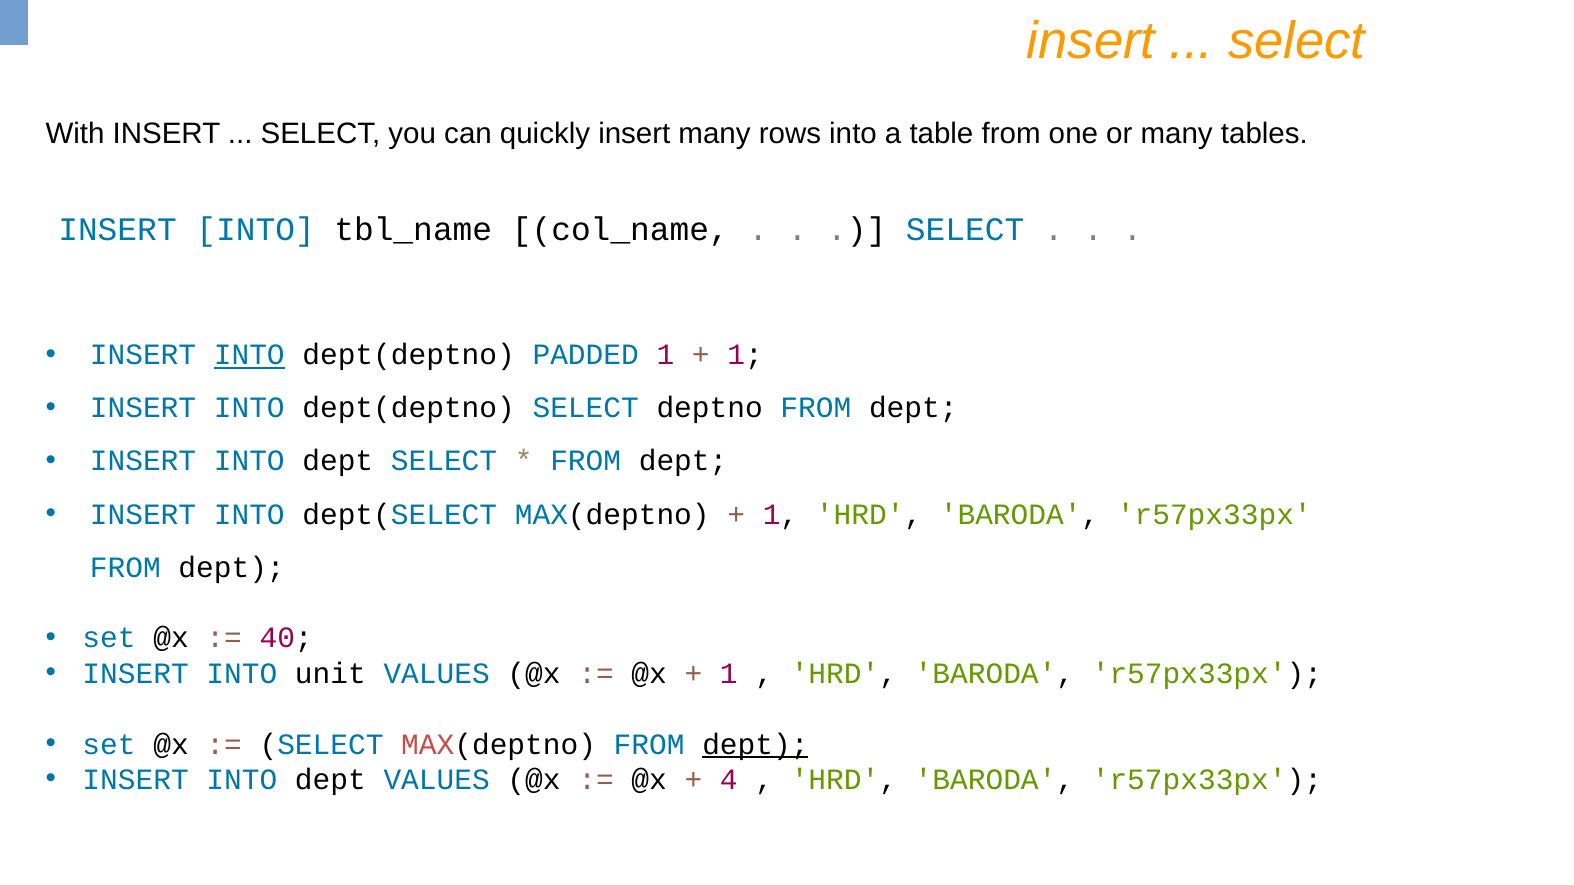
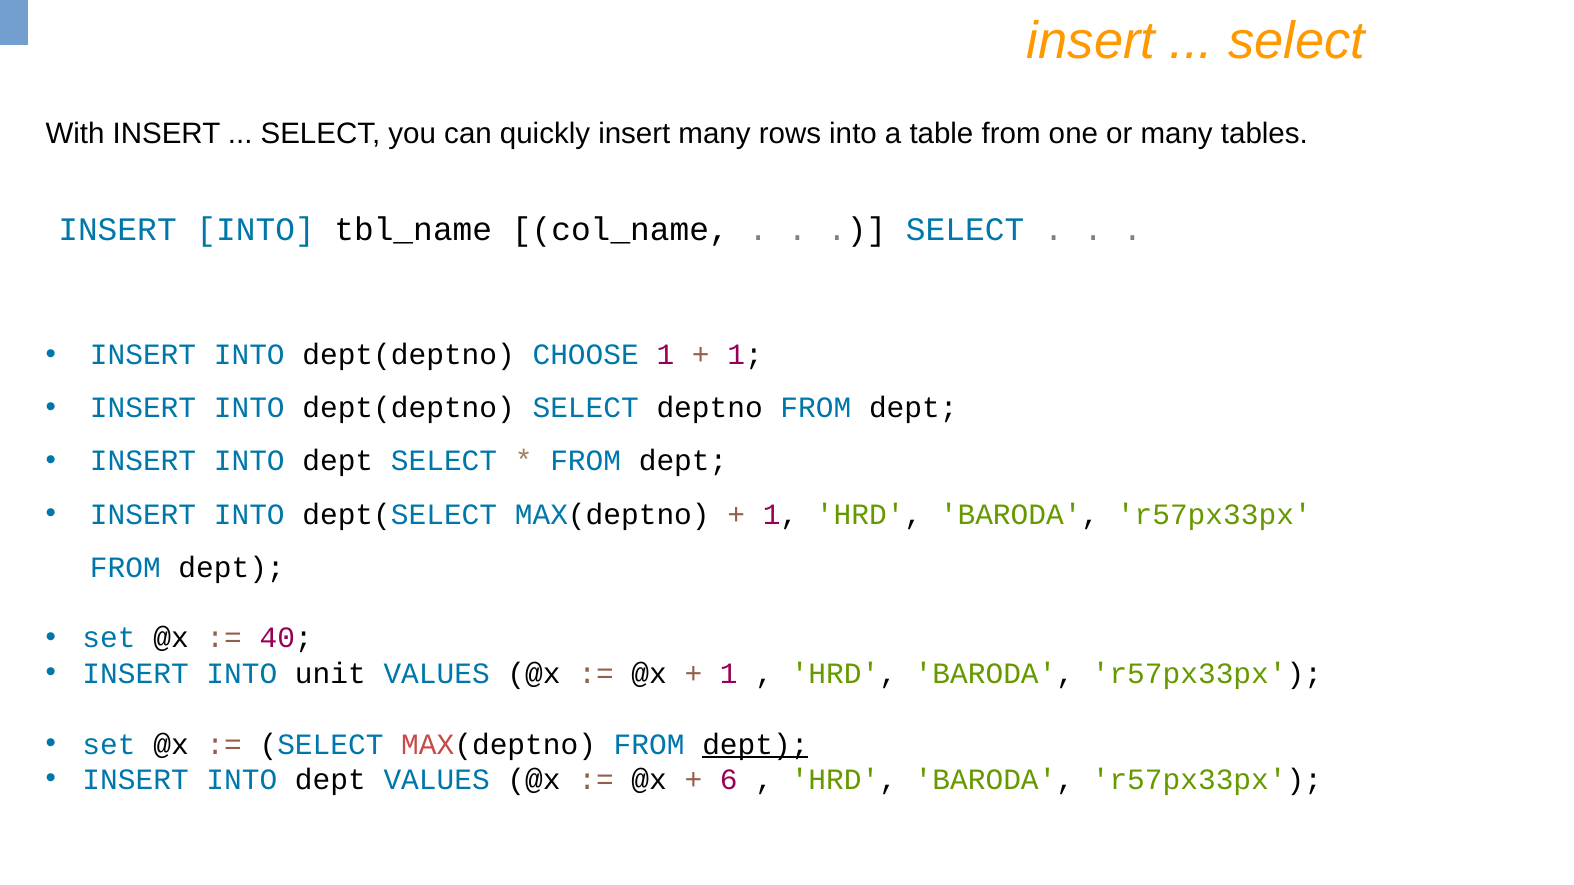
INTO underline: present -> none (249, 355)
PADDED: PADDED -> CHOOSE (586, 355)
4: 4 -> 6 (729, 780)
